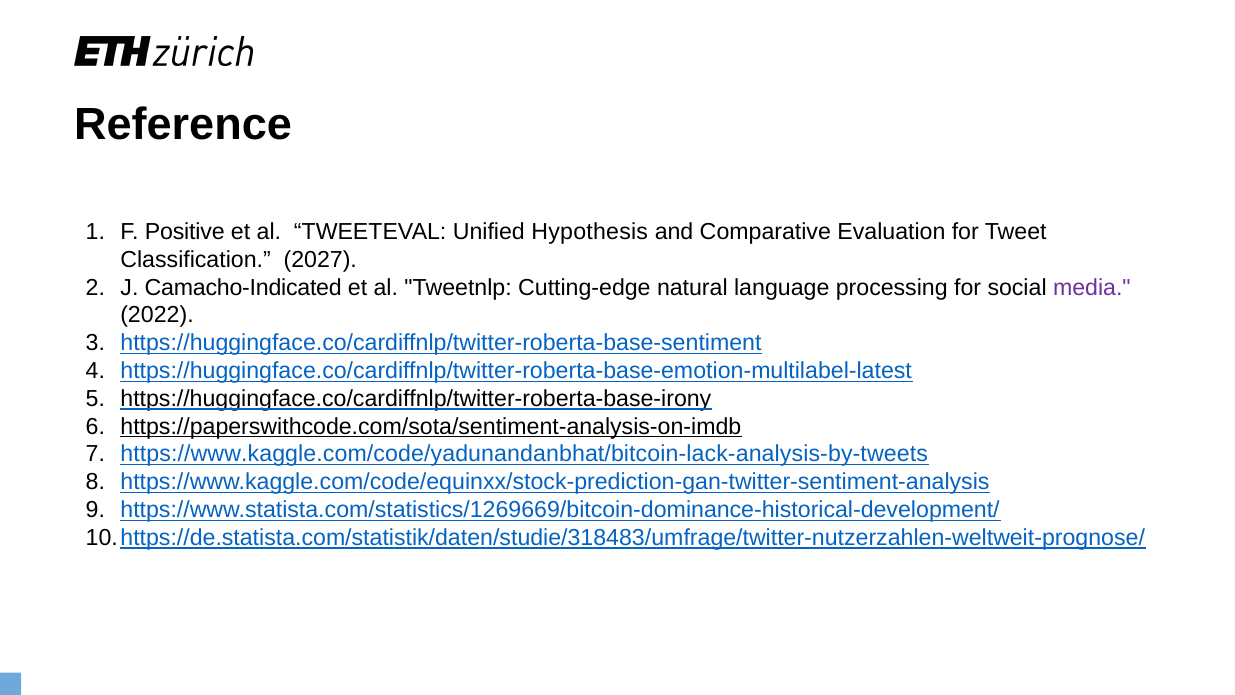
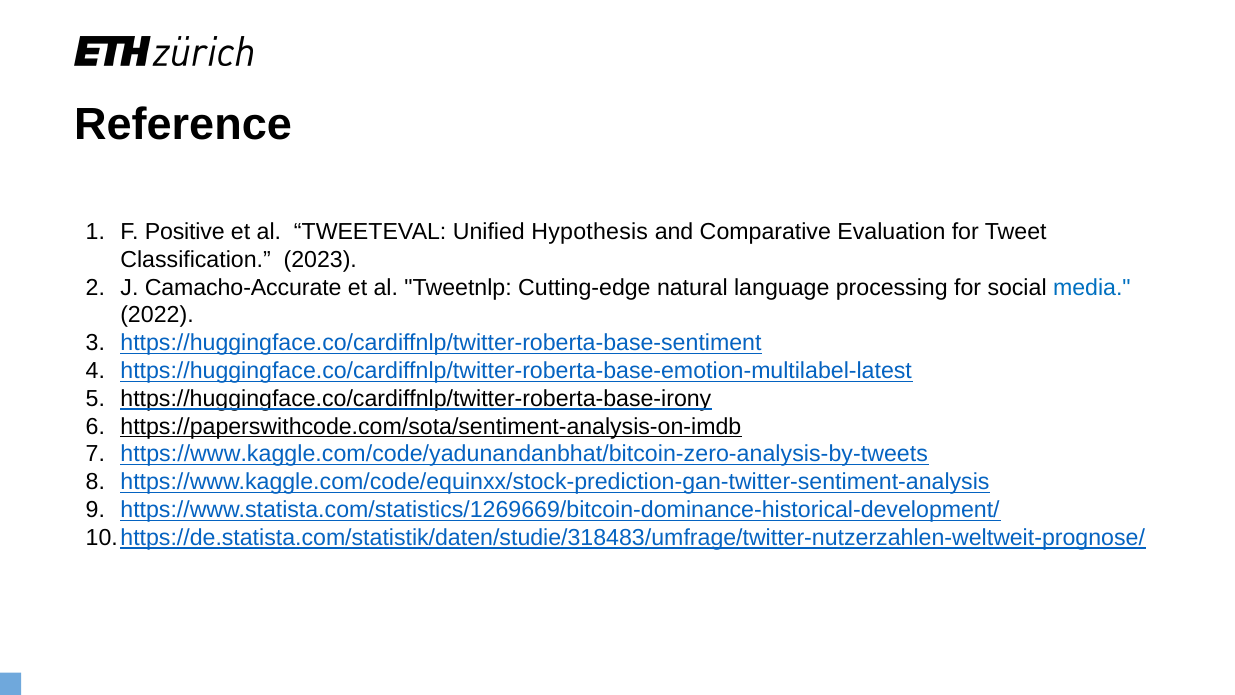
2027: 2027 -> 2023 (320, 260)
Camacho-Indicated: Camacho-Indicated -> Camacho-Accurate (243, 287)
media colour: purple -> blue (1092, 287)
https://www.kaggle.com/code/yadunandanbhat/bitcoin-lack-analysis-by-tweets: https://www.kaggle.com/code/yadunandanbhat/bitcoin-lack-analysis-by-tweets -> https://www.kaggle.com/code/yadunandanbhat/bitcoin-zero-analysis-by-tweets (524, 454)
